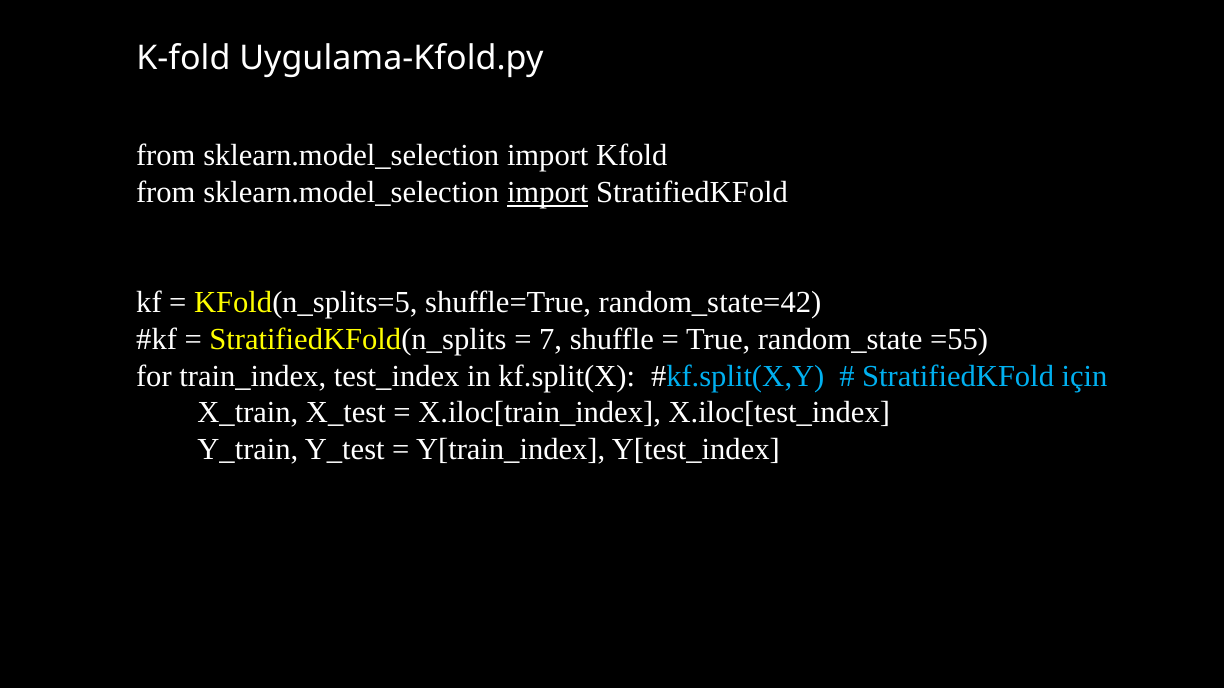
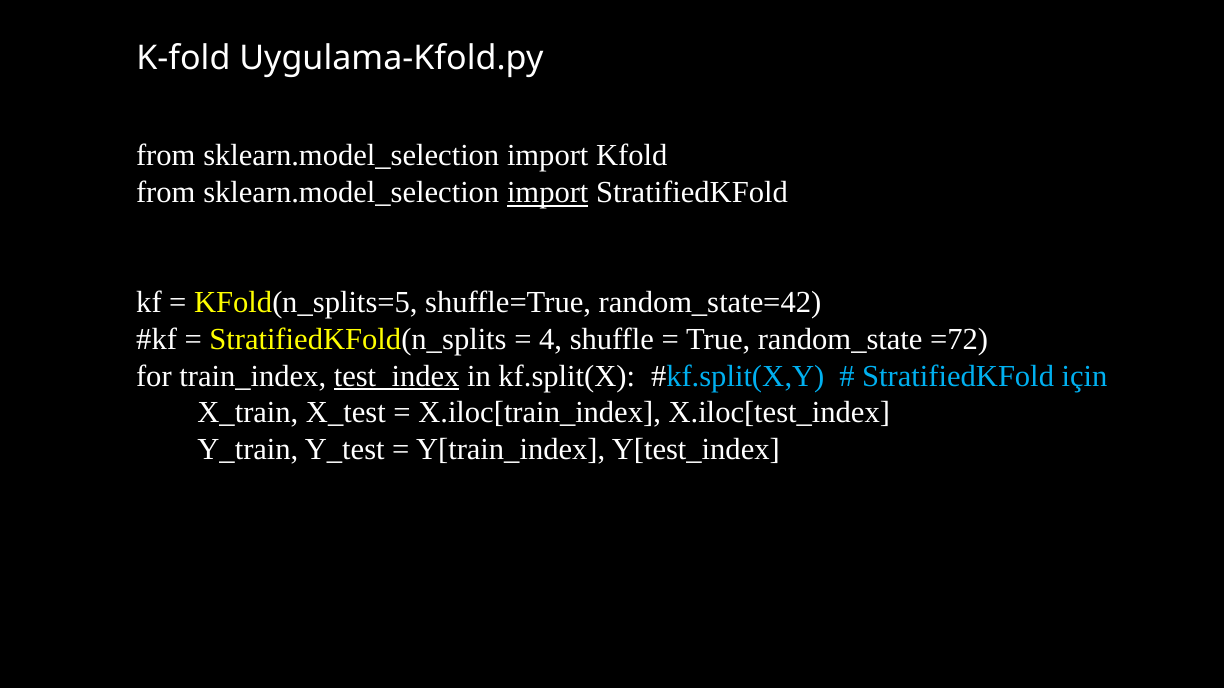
7: 7 -> 4 (551, 340)
=55: =55 -> =72 (959, 340)
test_index underline: none -> present (397, 376)
